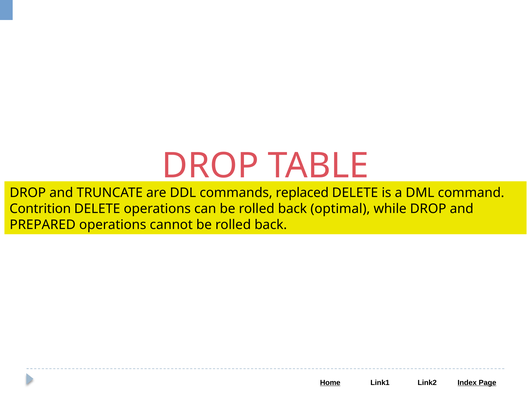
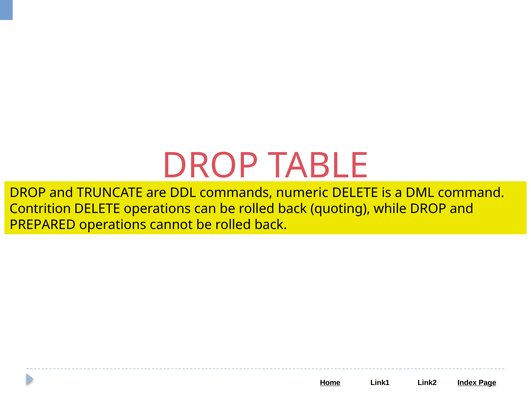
replaced: replaced -> numeric (302, 193)
optimal: optimal -> quoting (340, 209)
